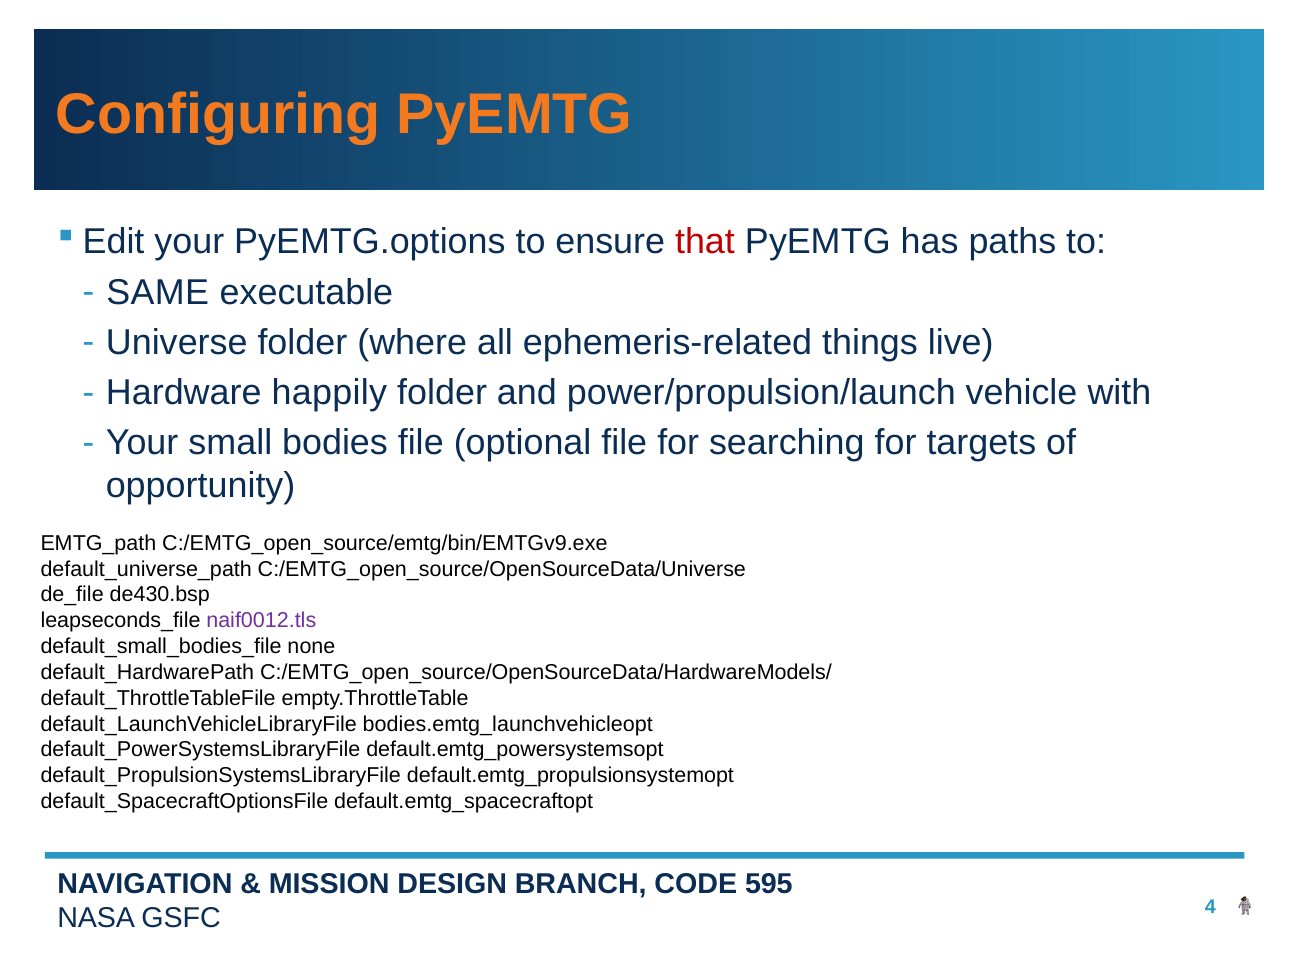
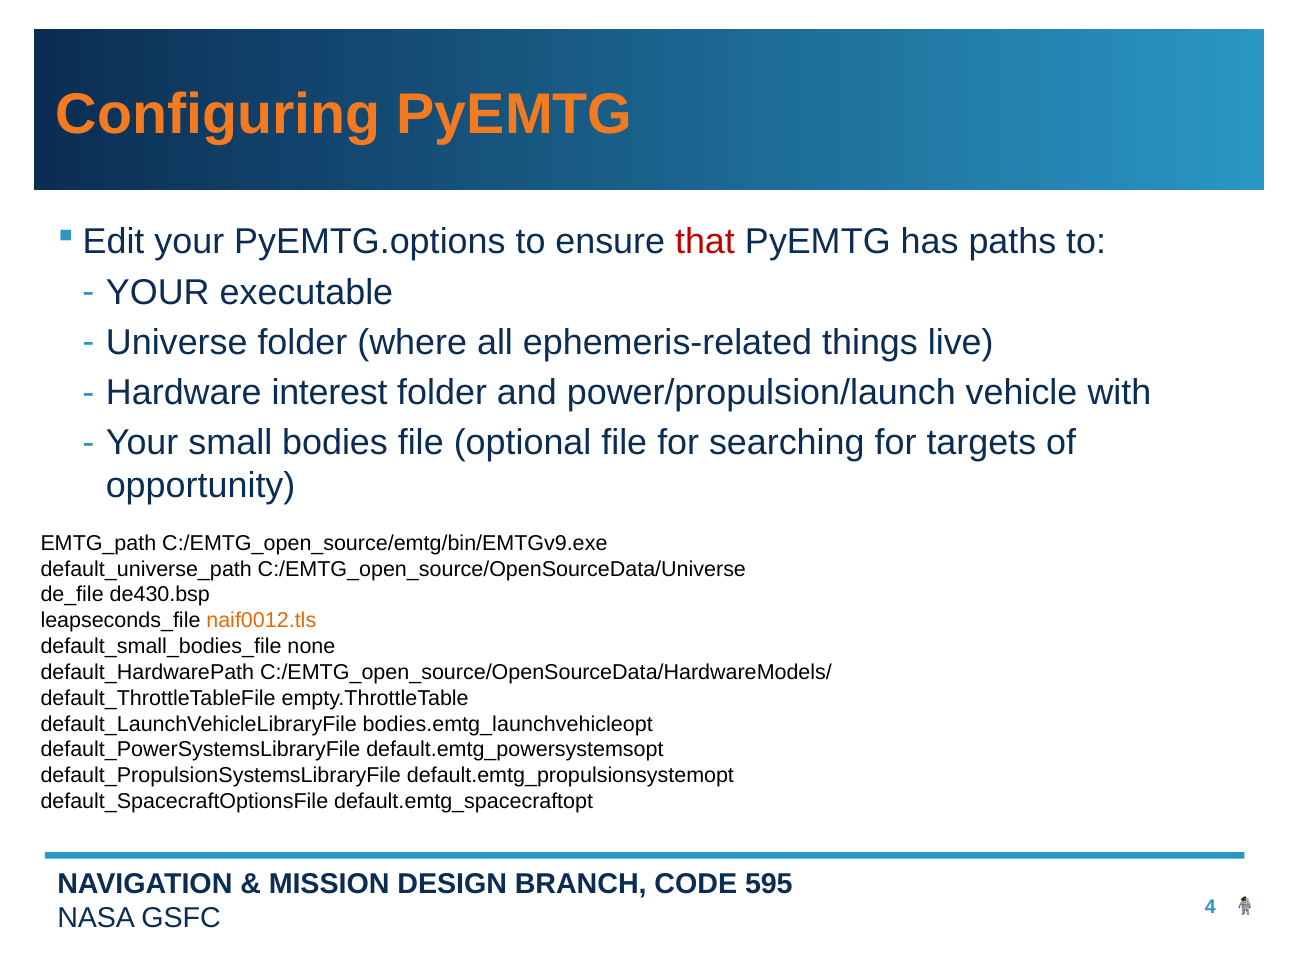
SAME: SAME -> YOUR (158, 292)
happily: happily -> interest (330, 393)
naif0012.tls colour: purple -> orange (261, 621)
